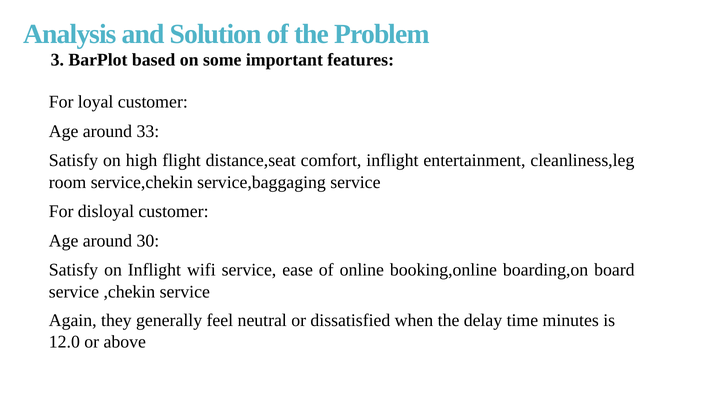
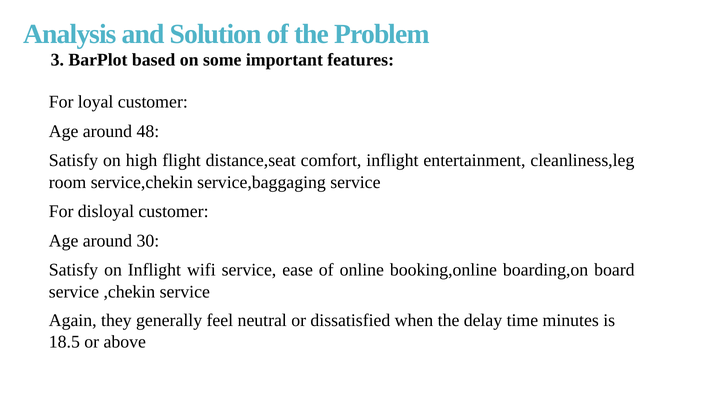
33: 33 -> 48 (148, 131)
12.0: 12.0 -> 18.5 (64, 342)
